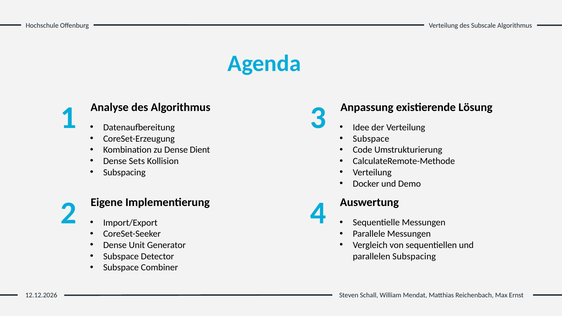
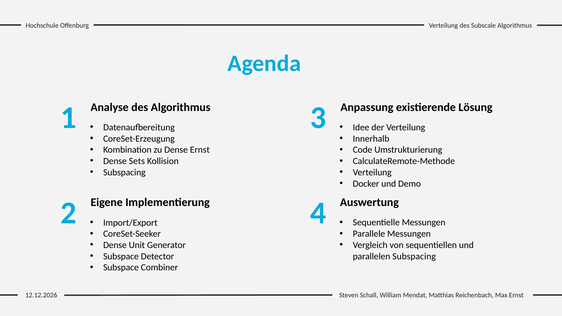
Subspace: Subspace -> Innerhalb (371, 139)
Dense Dient: Dient -> Ernst (200, 150)
